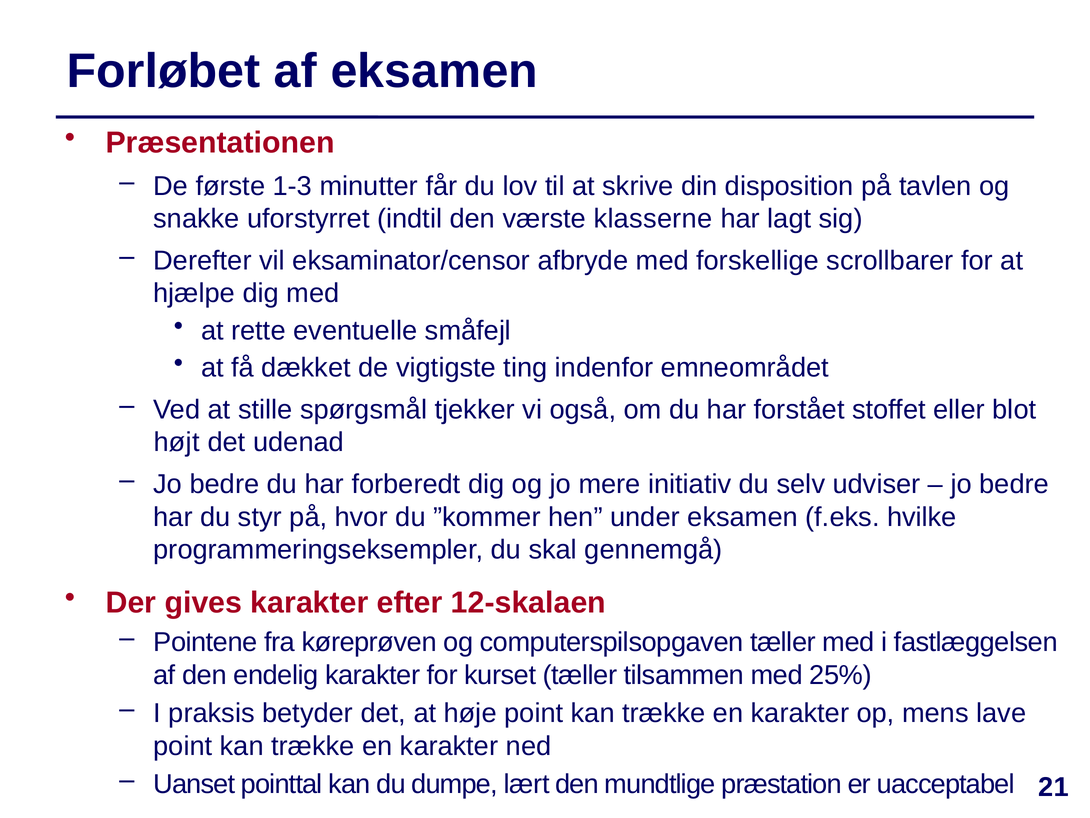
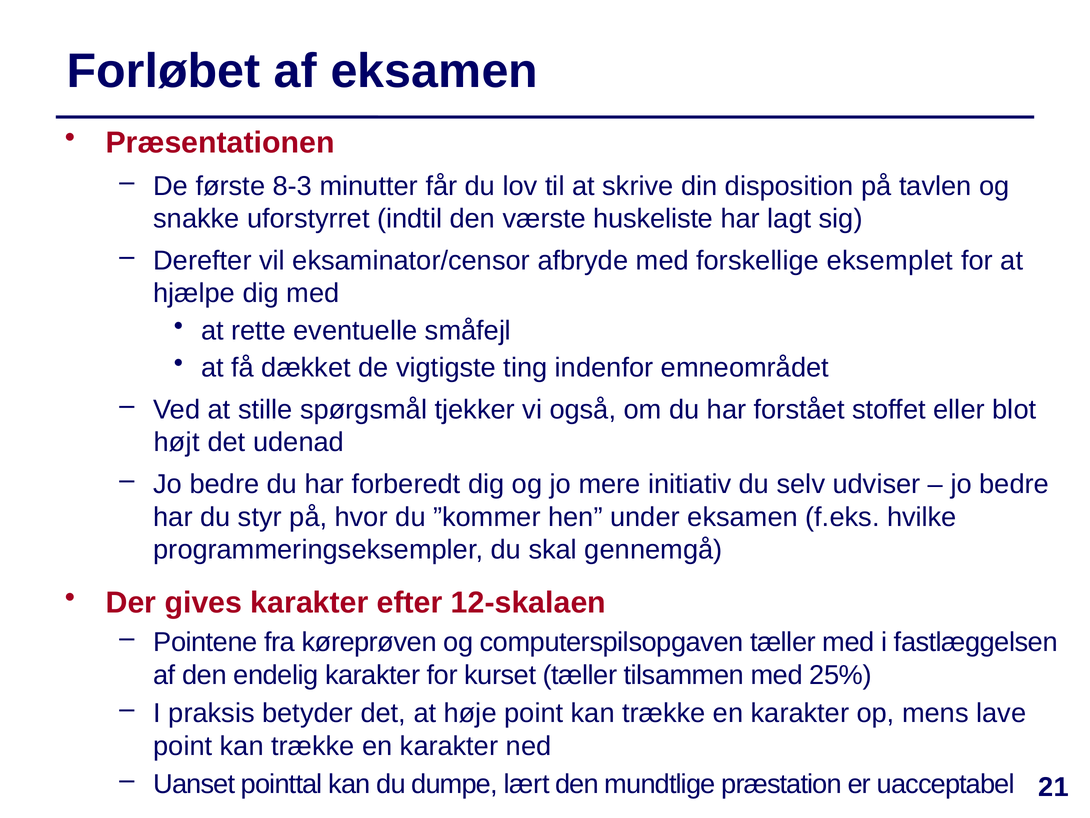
1-3: 1-3 -> 8-3 (292, 186)
klasserne: klasserne -> huskeliste (653, 219)
scrollbarer: scrollbarer -> eksemplet (890, 261)
